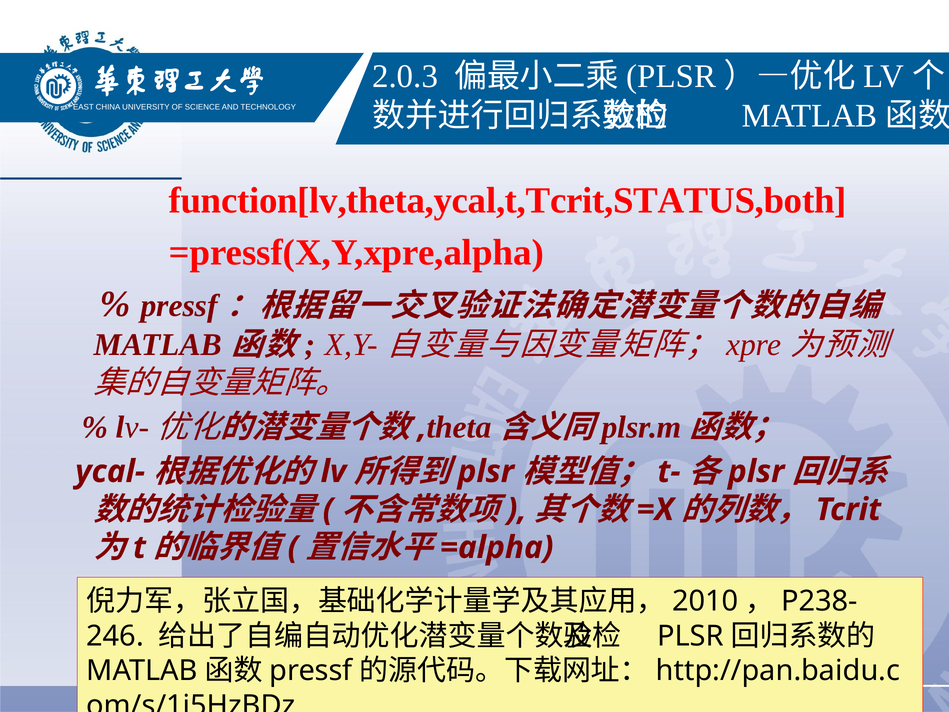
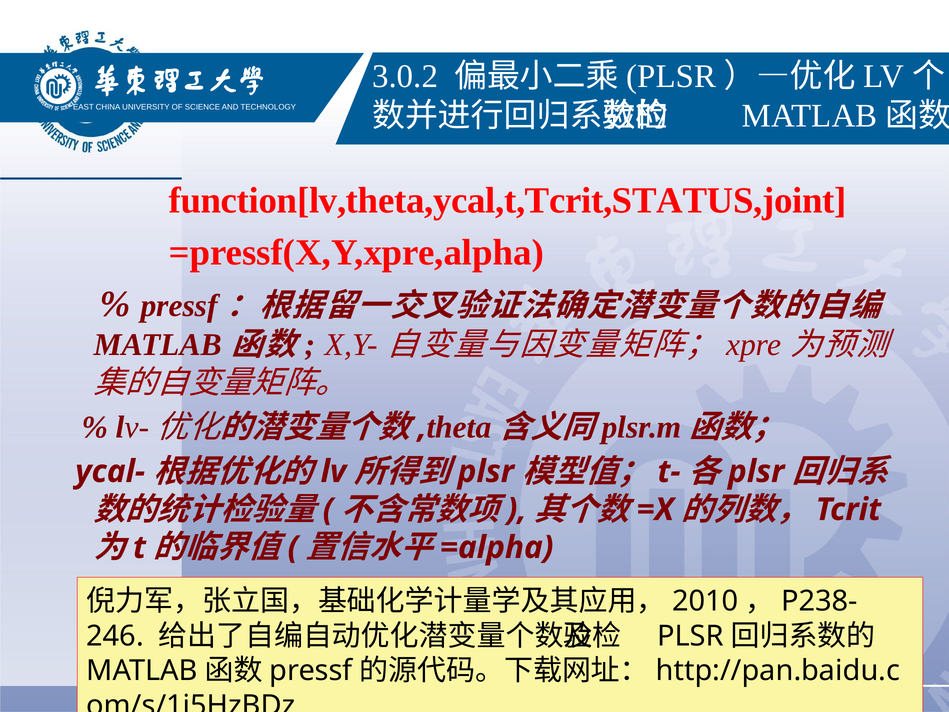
2.0.3: 2.0.3 -> 3.0.2 (405, 76)
function[lv,theta,ycal,t,Tcrit,STATUS,both: function[lv,theta,ycal,t,Tcrit,STATUS,both -> function[lv,theta,ycal,t,Tcrit,STATUS,joint (508, 201)
